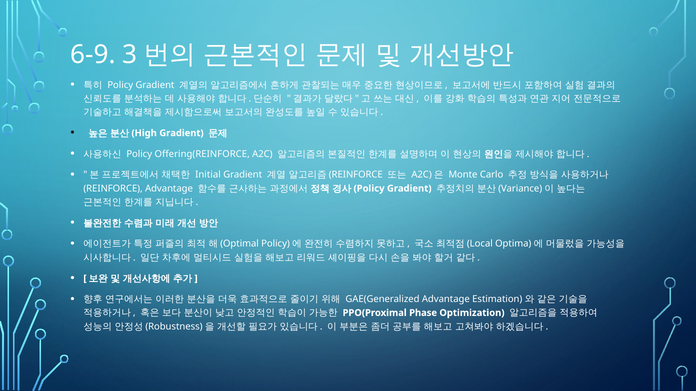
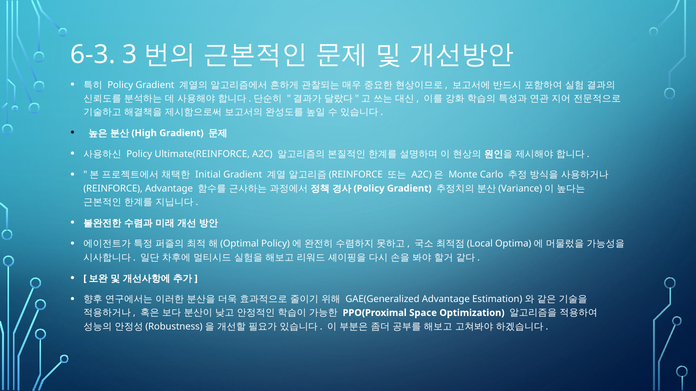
6-9: 6-9 -> 6-3 (93, 55)
Offering(REINFORCE: Offering(REINFORCE -> Ultimate(REINFORCE (202, 154)
Phase: Phase -> Space (423, 313)
